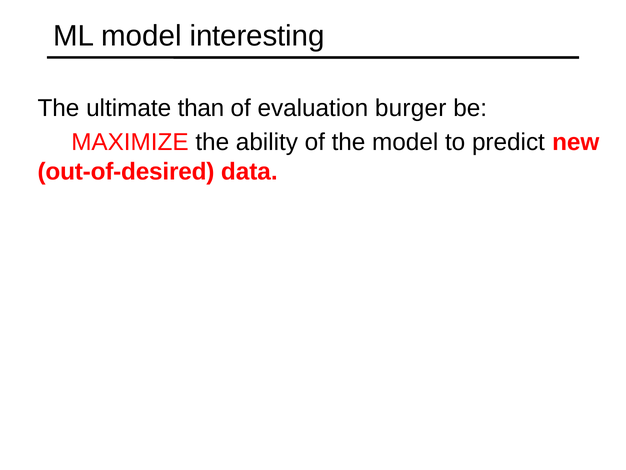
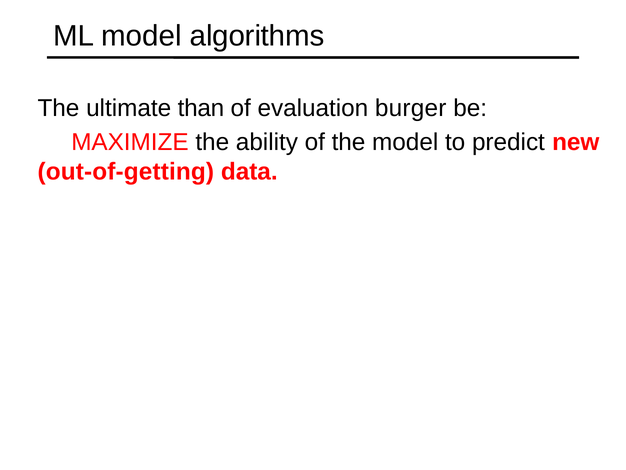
interesting: interesting -> algorithms (257, 36)
out-of-desired: out-of-desired -> out-of-getting (126, 171)
